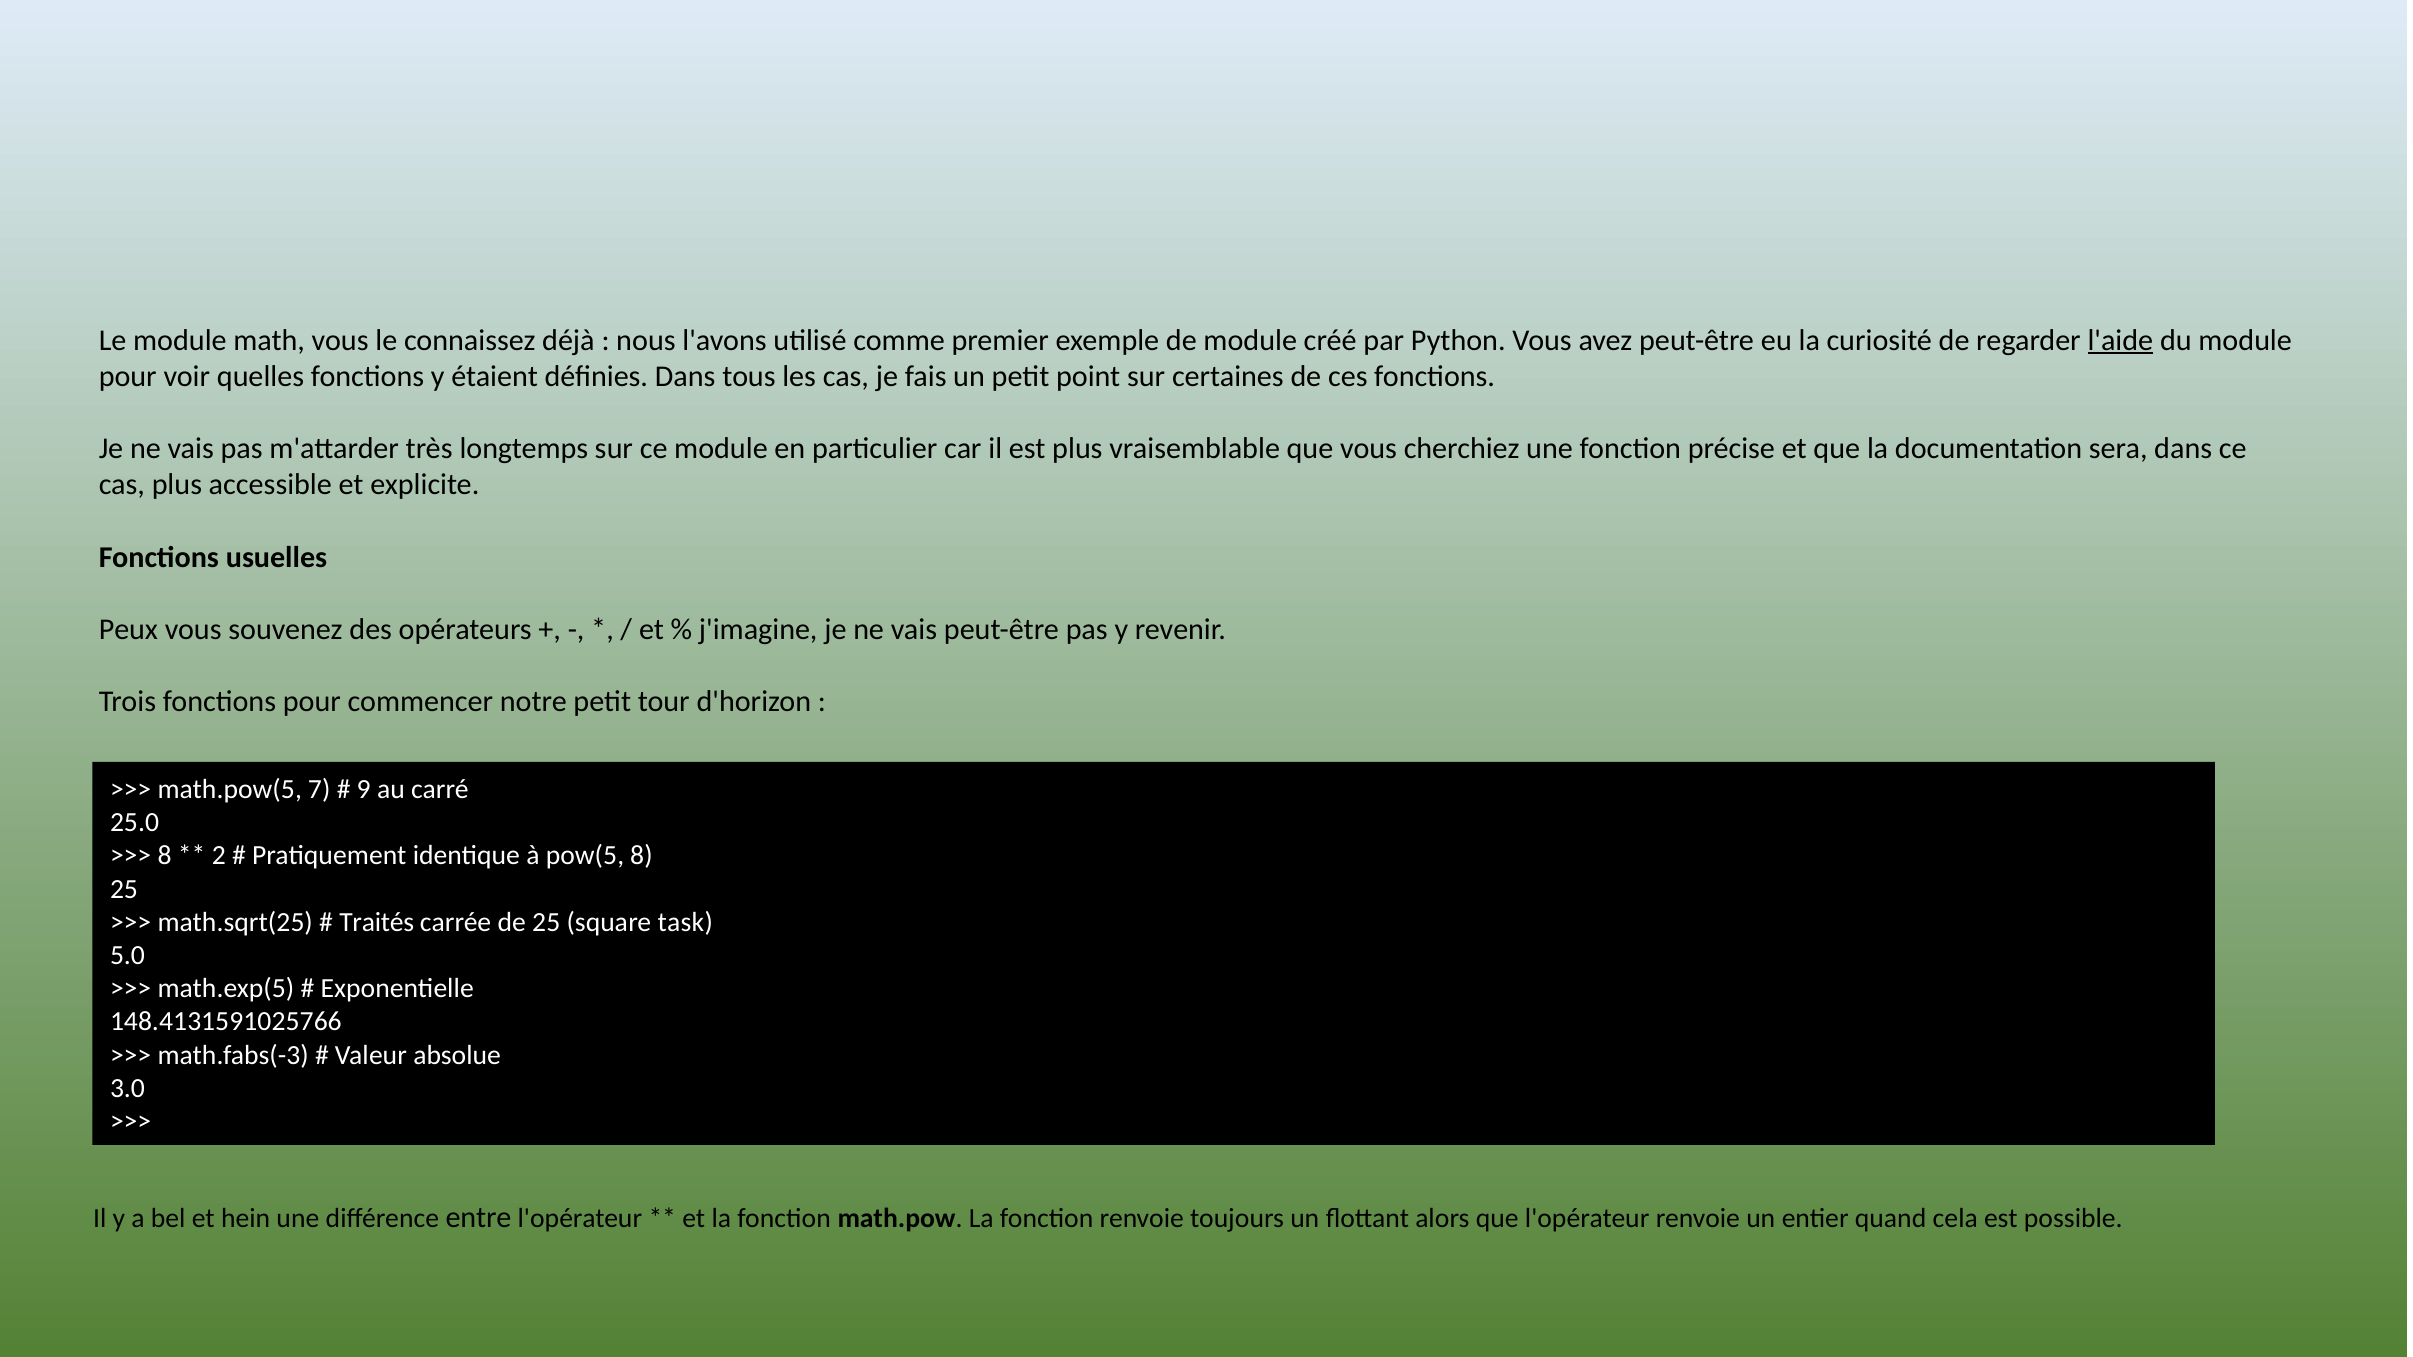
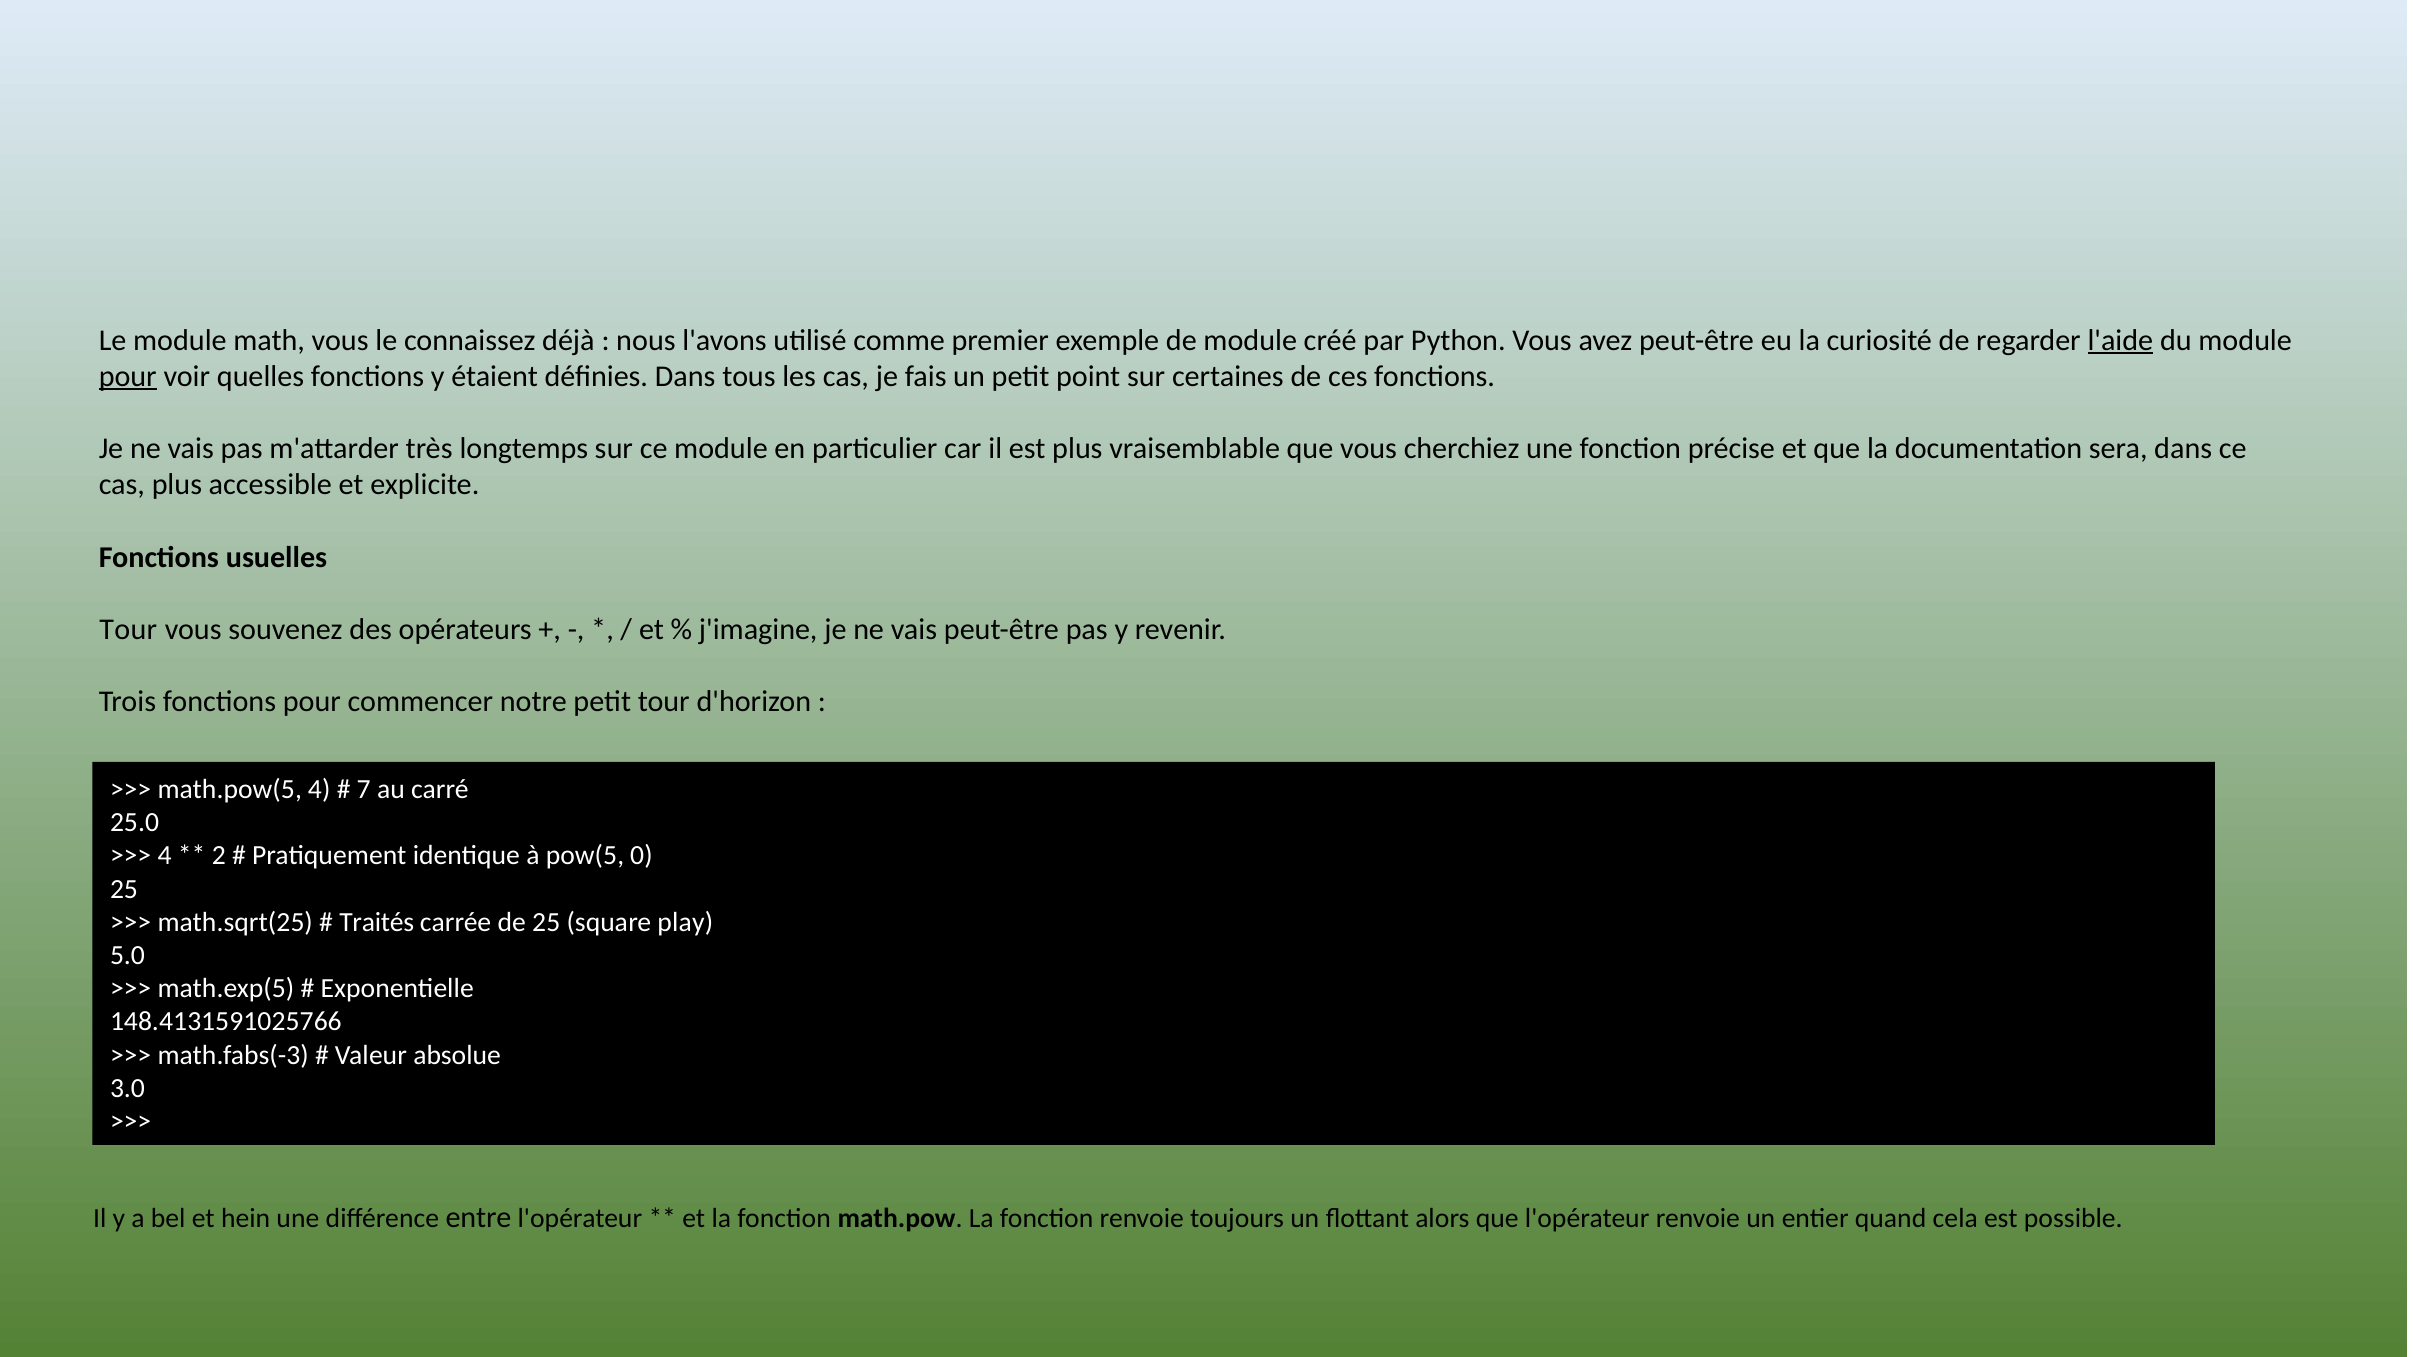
pour underline: none -> present (128, 376)
Peux: Peux -> Tour (128, 630)
math.pow(5 7: 7 -> 4 (319, 790)
9: 9 -> 7 (364, 790)
8: 8 -> 4 (165, 856)
pow(5 8: 8 -> 0 (641, 856)
task: task -> play (685, 922)
